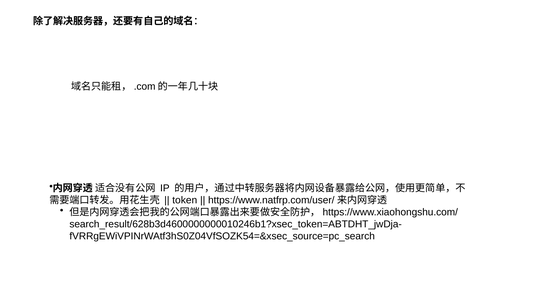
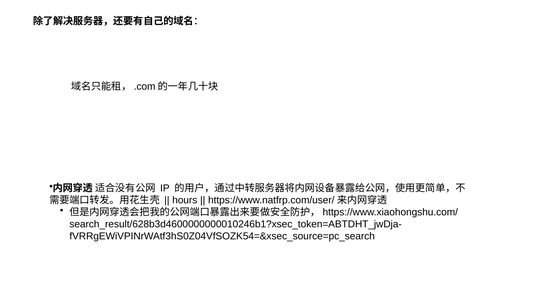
token: token -> hours (185, 200)
